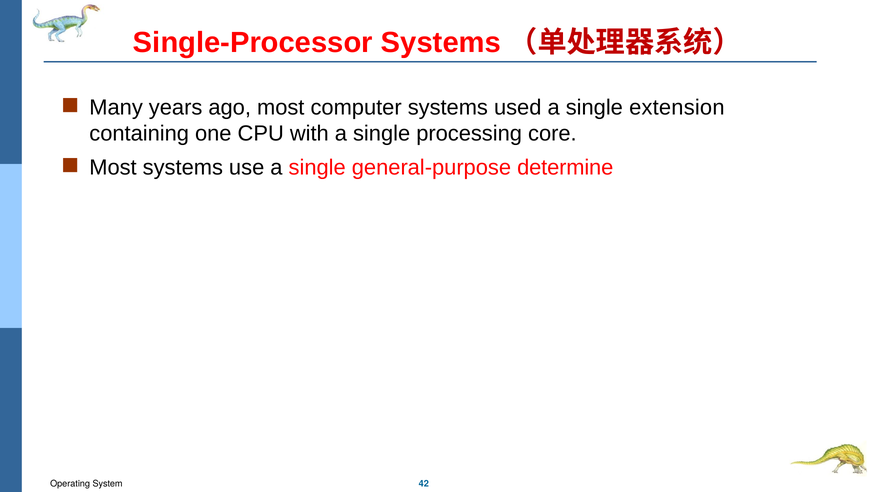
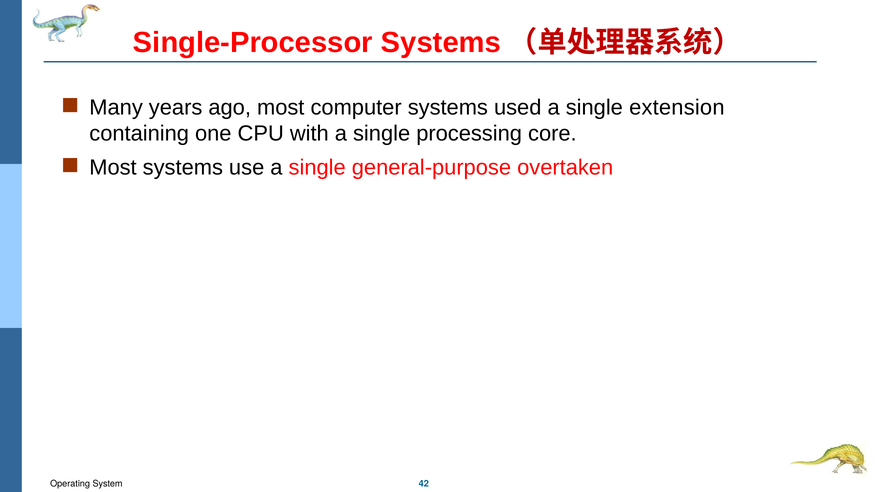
determine: determine -> overtaken (565, 168)
